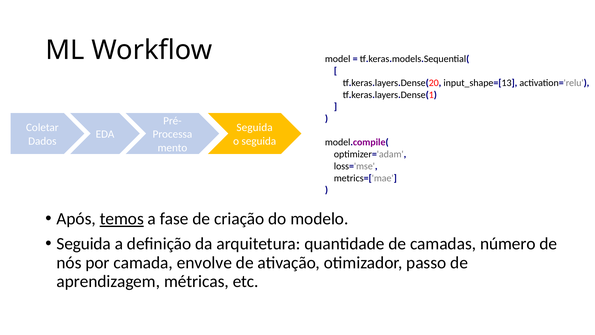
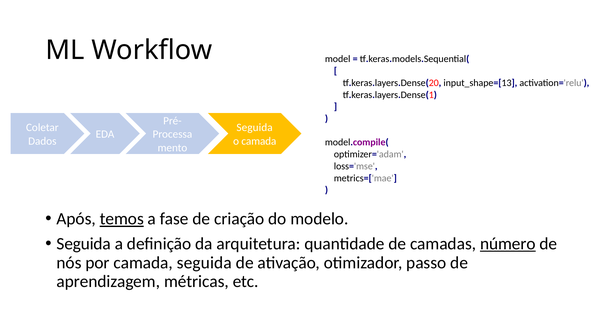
o seguida: seguida -> camada (259, 141)
número underline: none -> present (508, 244)
camada envolve: envolve -> seguida (204, 262)
